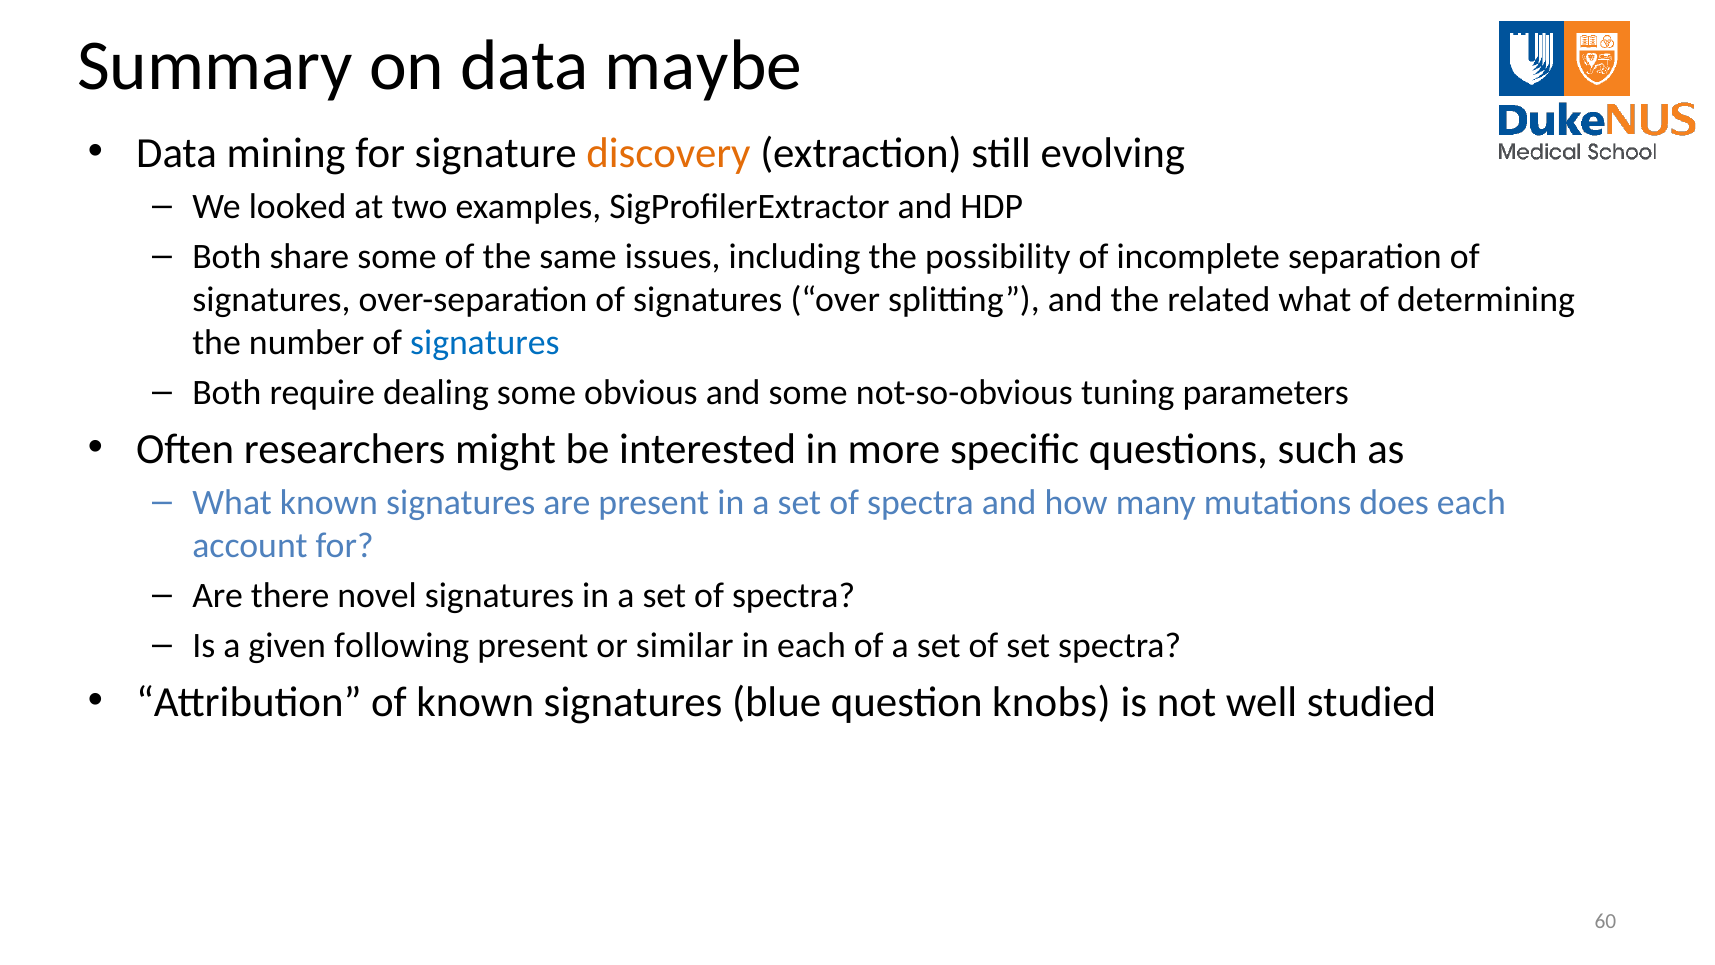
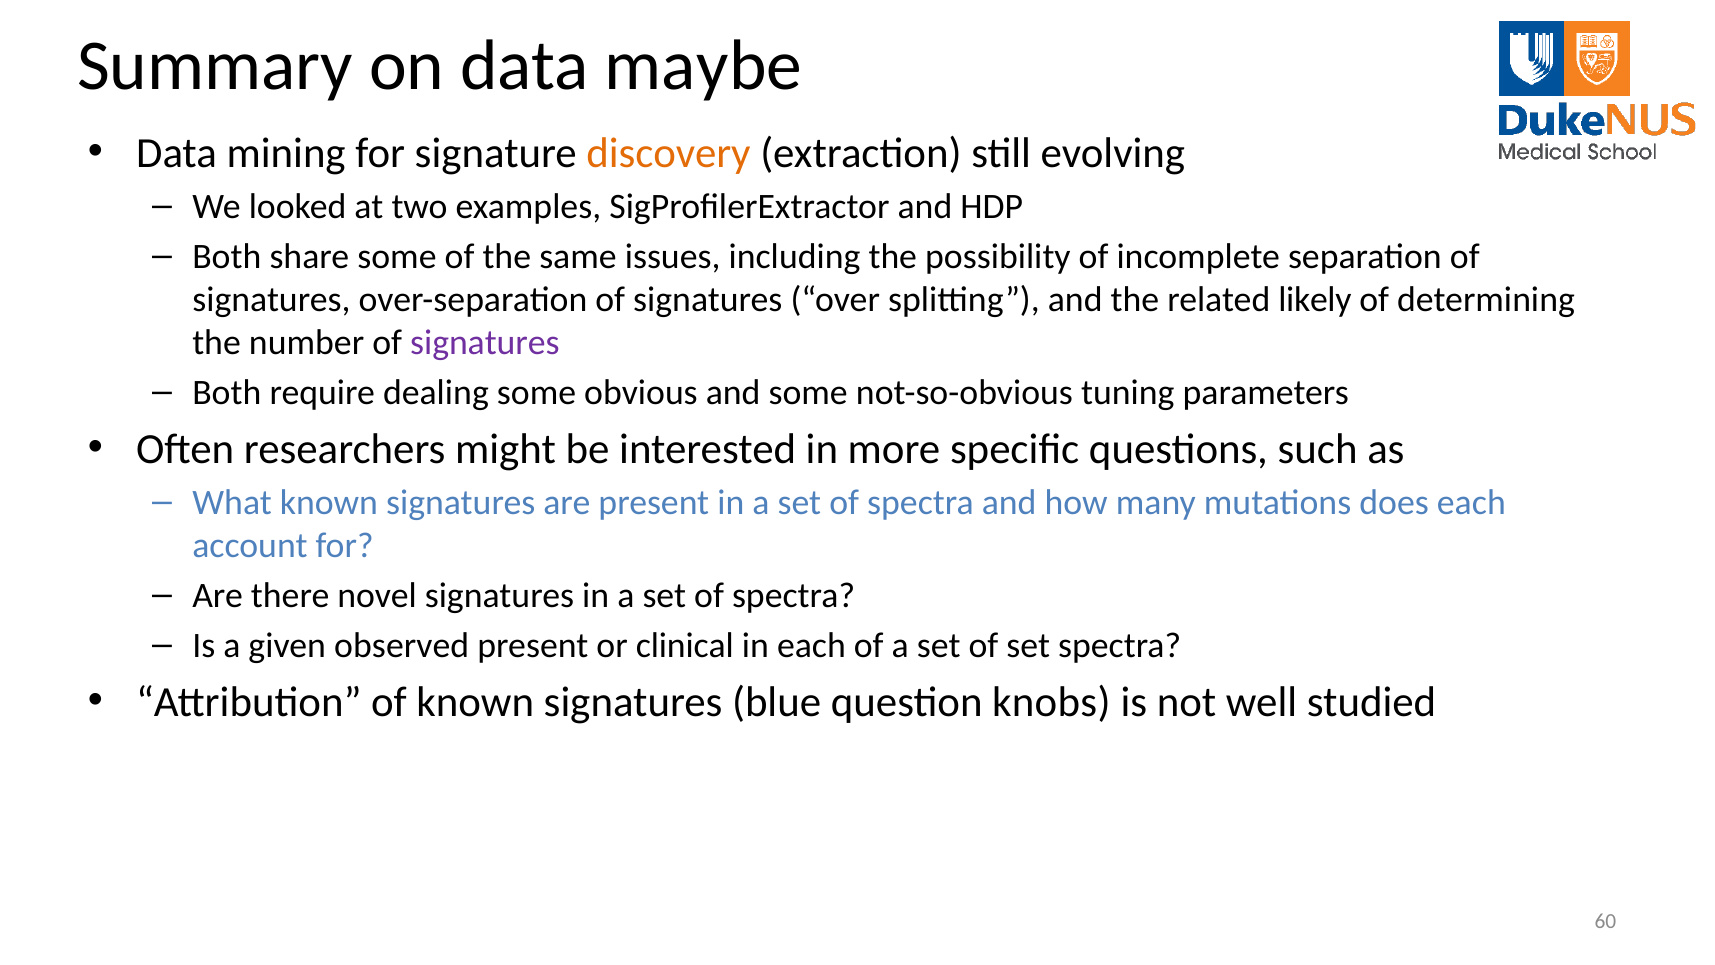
related what: what -> likely (1315, 300)
signatures colour: blue -> purple (485, 343)
following: following -> observed (402, 646)
similar: similar -> clinical (685, 646)
